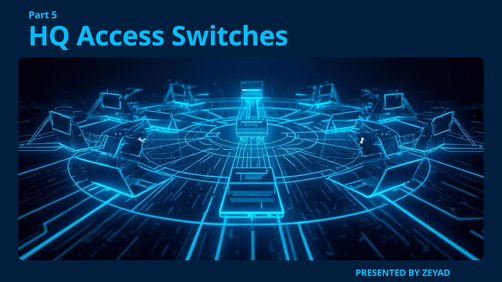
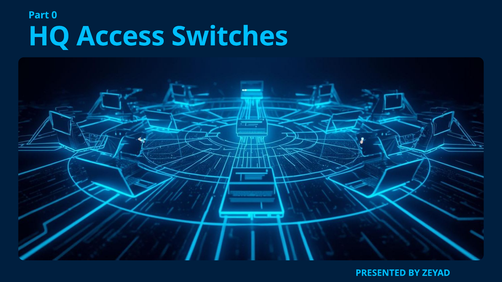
5: 5 -> 0 (54, 15)
